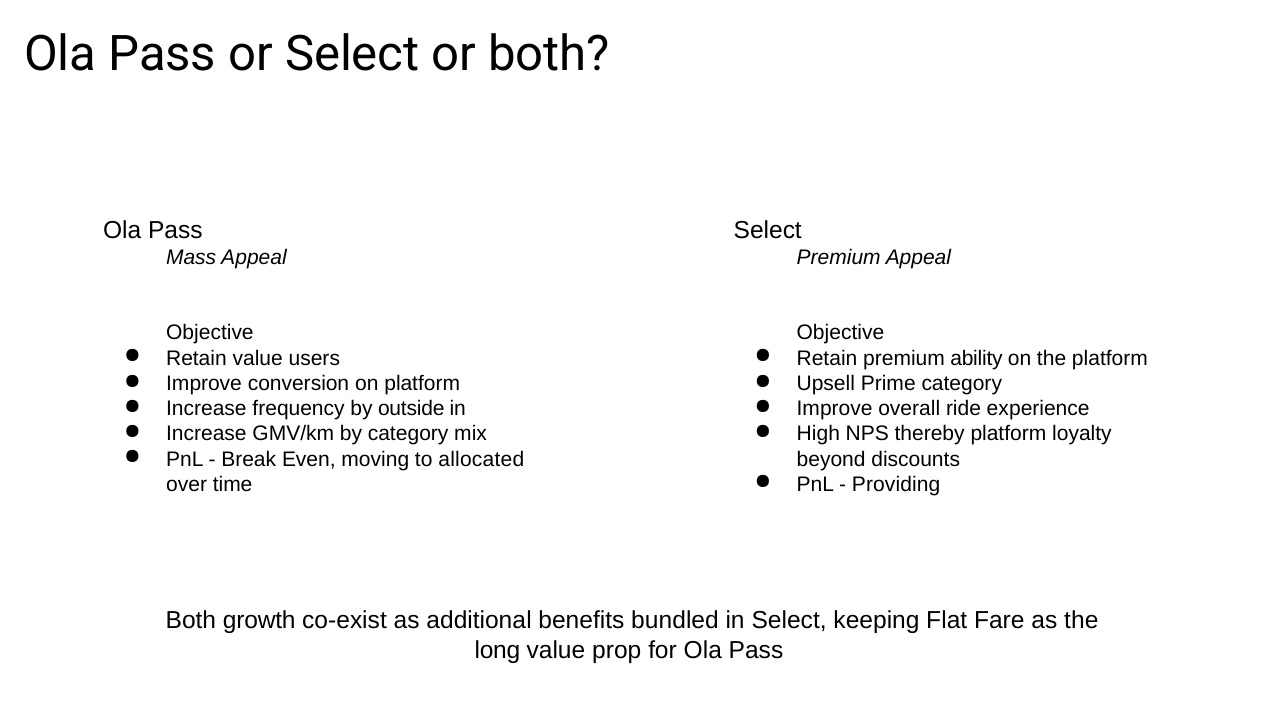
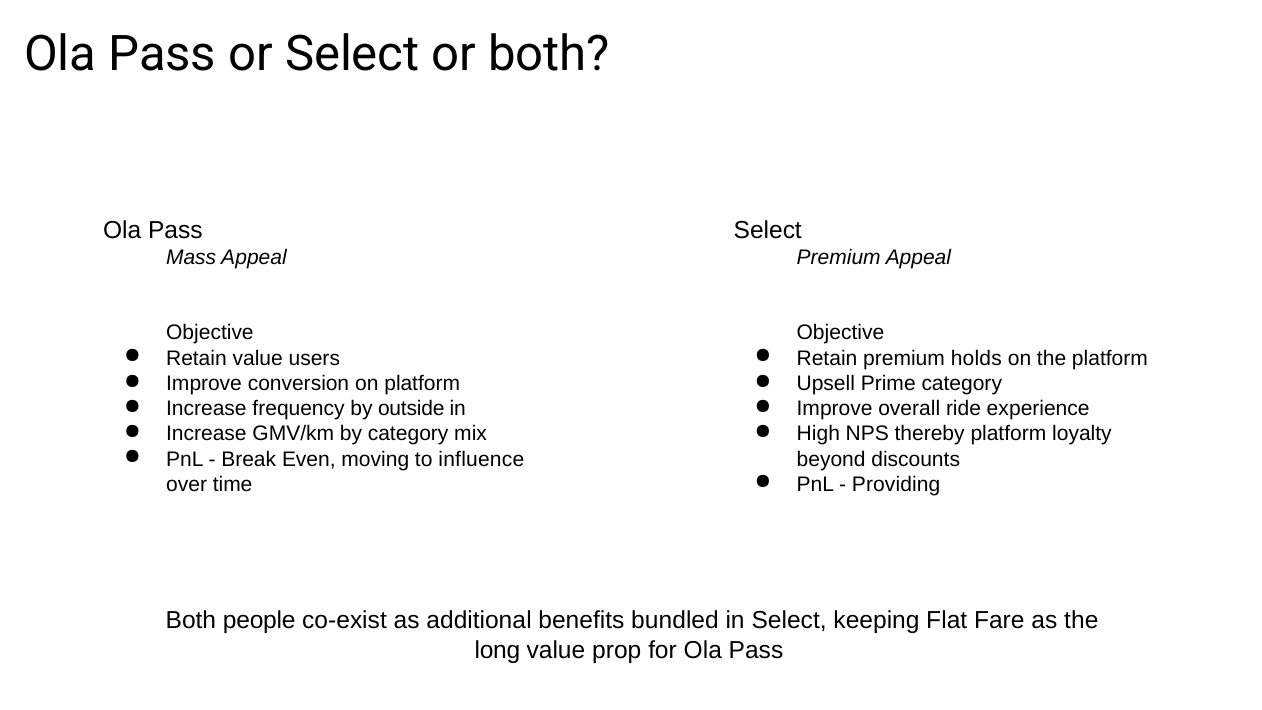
ability: ability -> holds (976, 358)
allocated: allocated -> influence (481, 459)
growth: growth -> people (259, 620)
